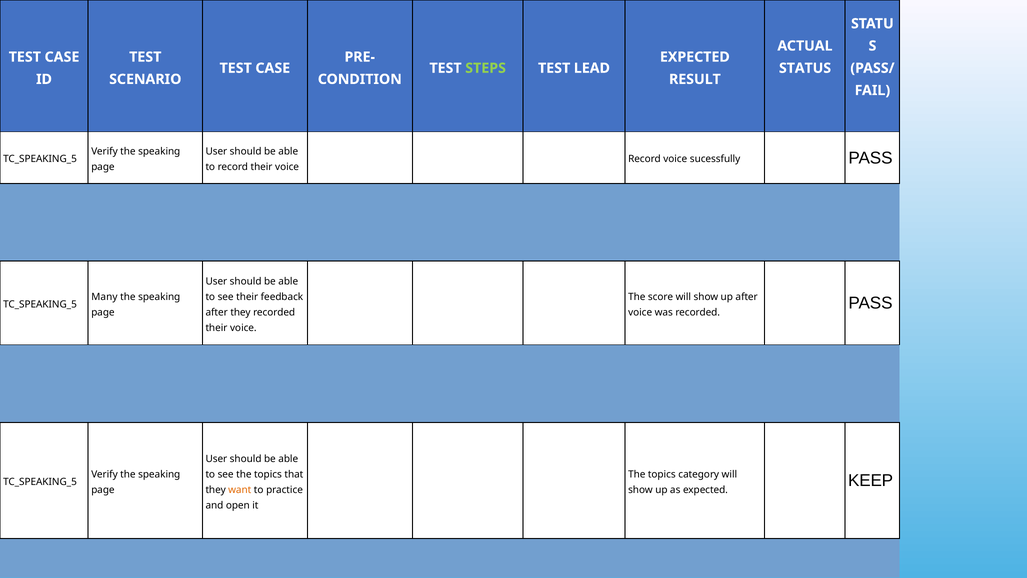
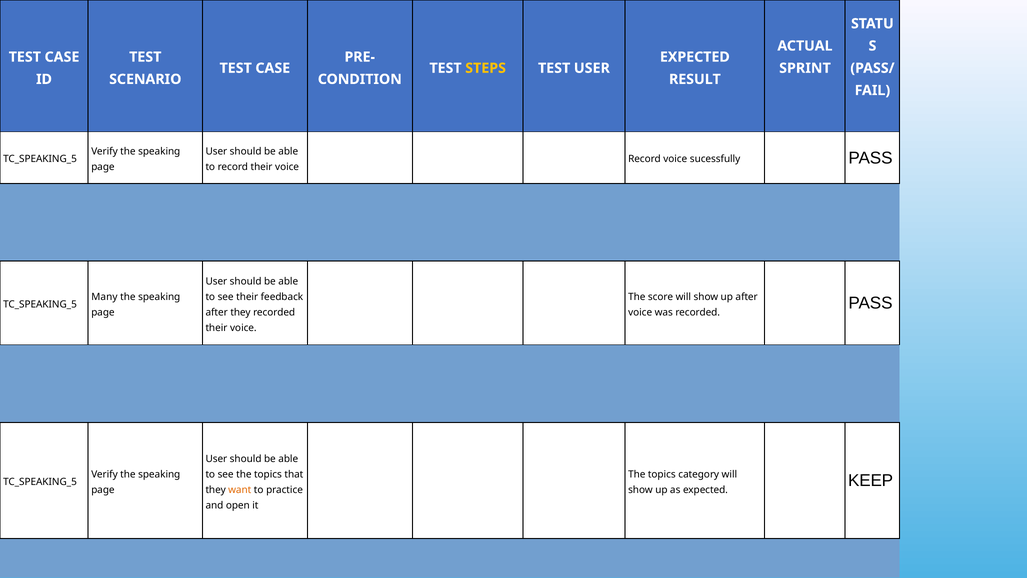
STEPS colour: light green -> yellow (486, 68)
TEST LEAD: LEAD -> USER (592, 68)
STATUS: STATUS -> SPRINT (805, 68)
